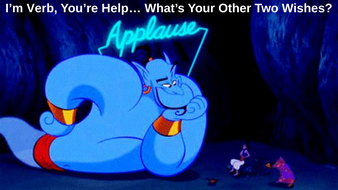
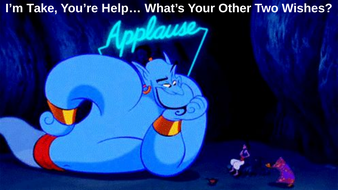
Verb: Verb -> Take (42, 8)
